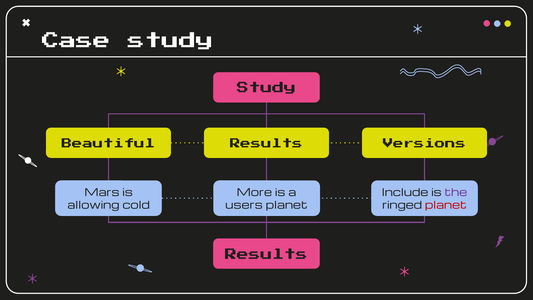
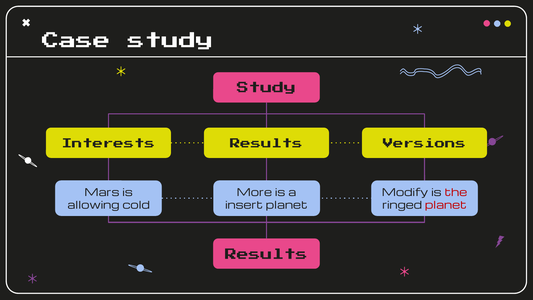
Beautiful: Beautiful -> Interests (108, 145)
Include: Include -> Modify (405, 193)
the colour: purple -> red (456, 193)
users: users -> insert (244, 205)
